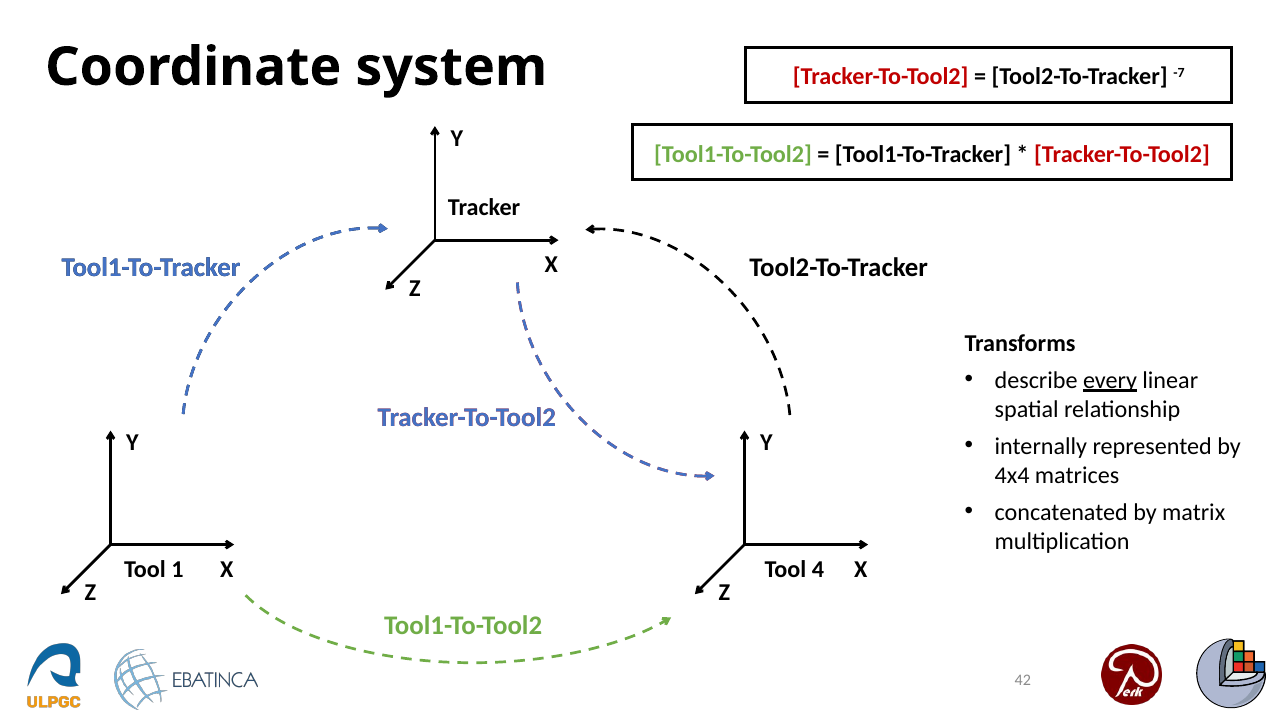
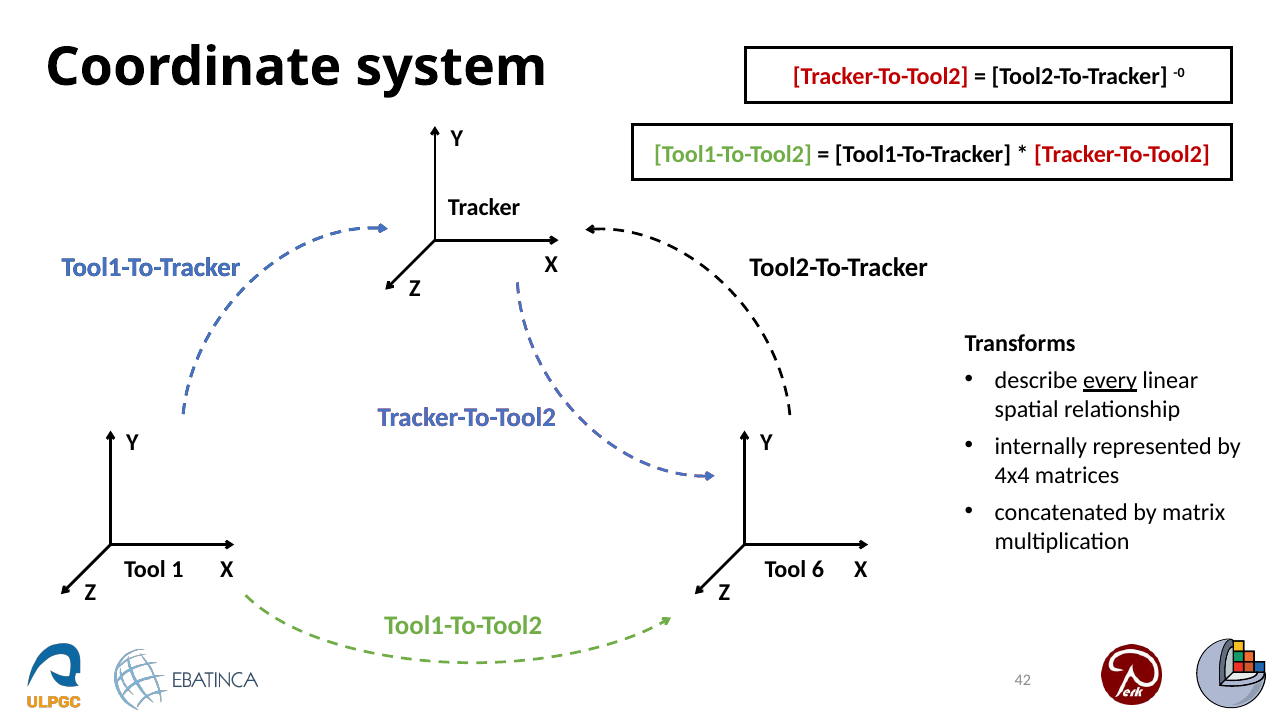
-7: -7 -> -0 (1179, 73)
4: 4 -> 6 (818, 570)
